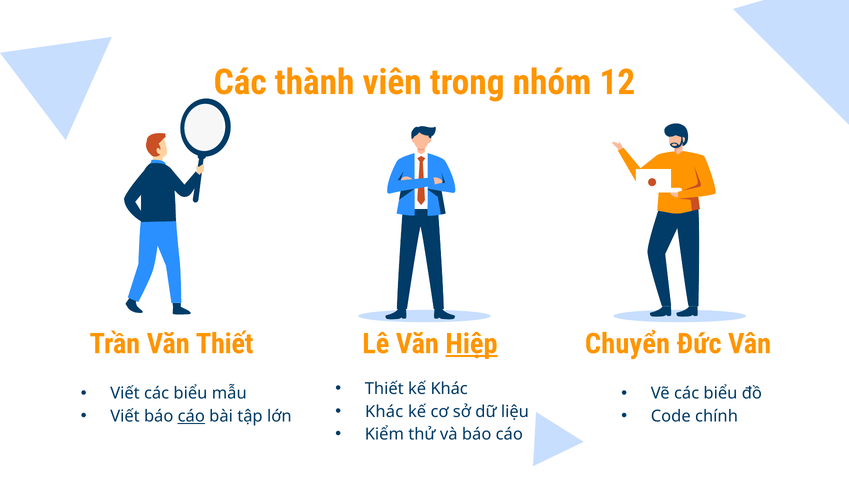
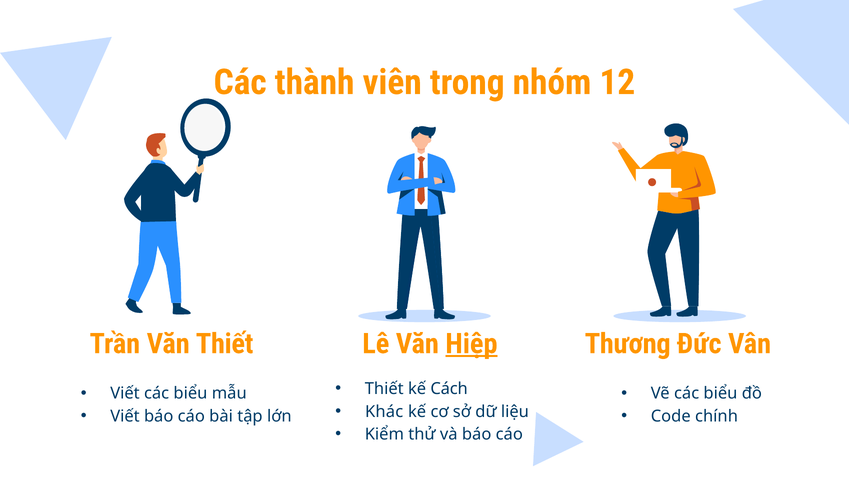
Chuyển: Chuyển -> Thương (628, 343)
kế Khác: Khác -> Cách (449, 388)
cáo underline: present -> none (191, 416)
